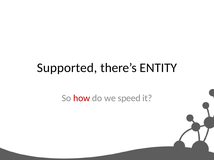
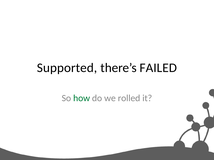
ENTITY: ENTITY -> FAILED (158, 68)
how colour: red -> green (82, 98)
speed: speed -> rolled (129, 98)
